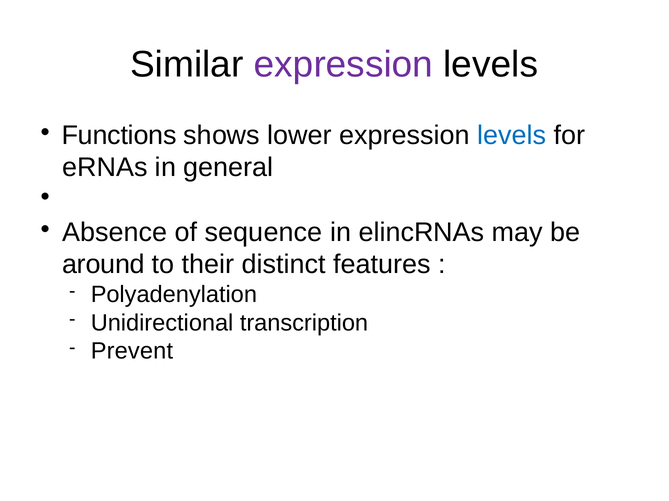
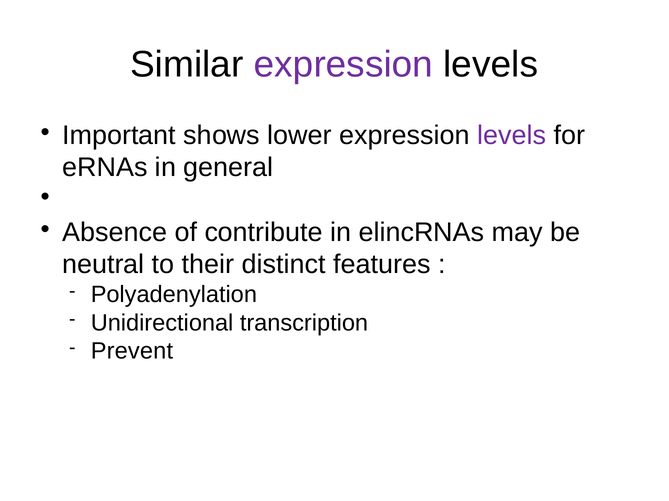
Functions: Functions -> Important (119, 135)
levels colour: blue -> purple (512, 135)
sequence: sequence -> contribute (264, 233)
around: around -> neutral (103, 265)
